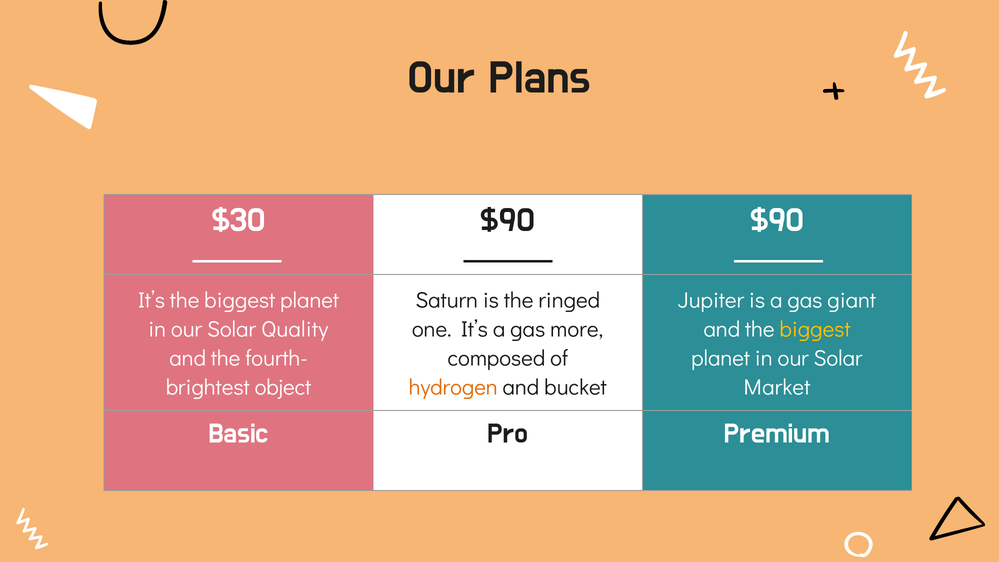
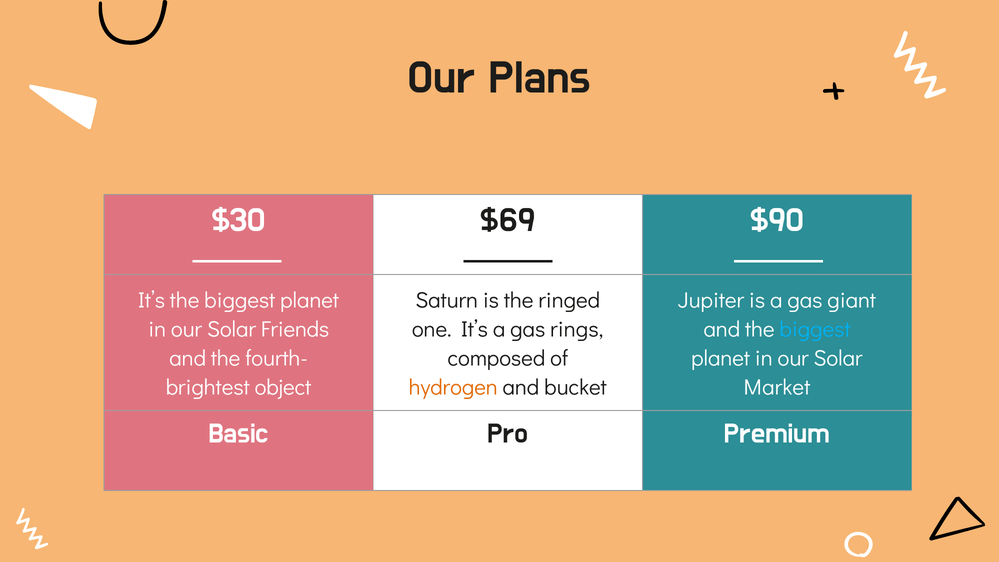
$30 $90: $90 -> $69 (508, 220)
Quality: Quality -> Friends (295, 329)
more: more -> rings (577, 329)
biggest colour: yellow -> light blue (815, 329)
